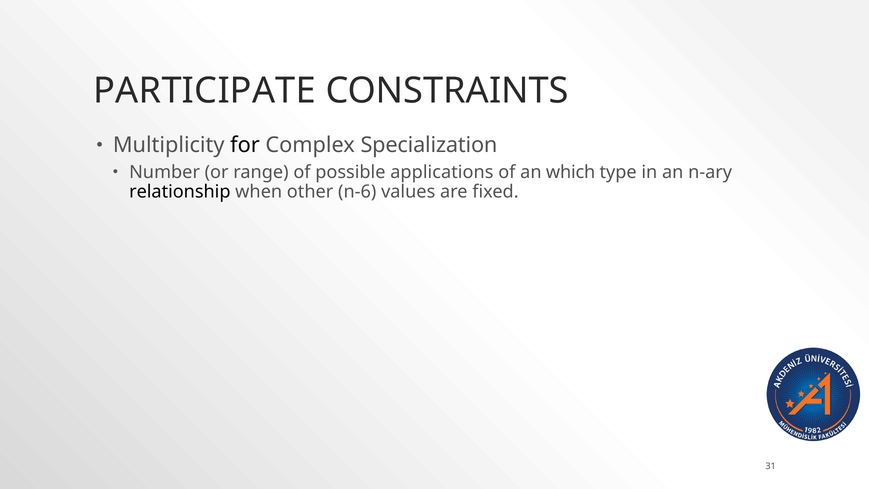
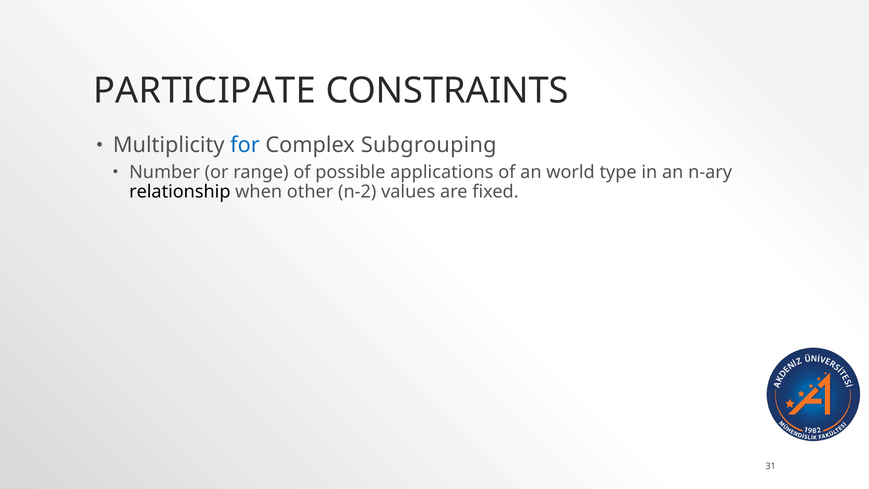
for colour: black -> blue (245, 145)
Specialization: Specialization -> Subgrouping (429, 145)
which: which -> world (571, 172)
n-6: n-6 -> n-2 (357, 192)
